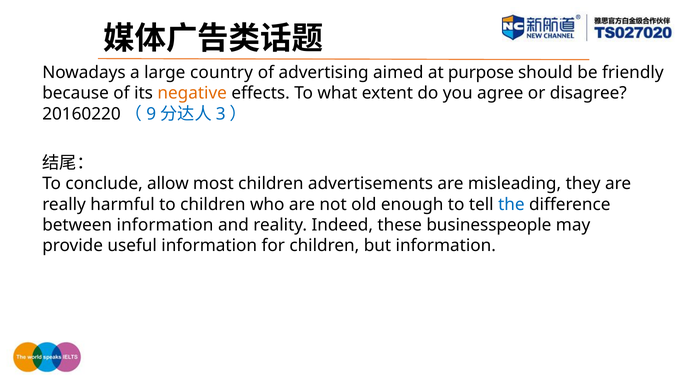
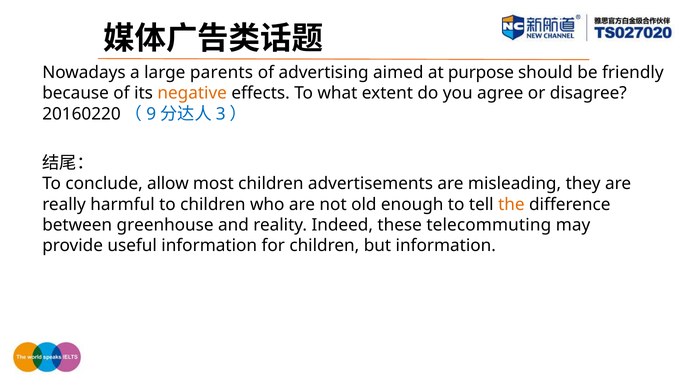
country: country -> parents (222, 72)
the colour: blue -> orange (511, 204)
between information: information -> greenhouse (165, 225)
businesspeople: businesspeople -> telecommuting (489, 225)
